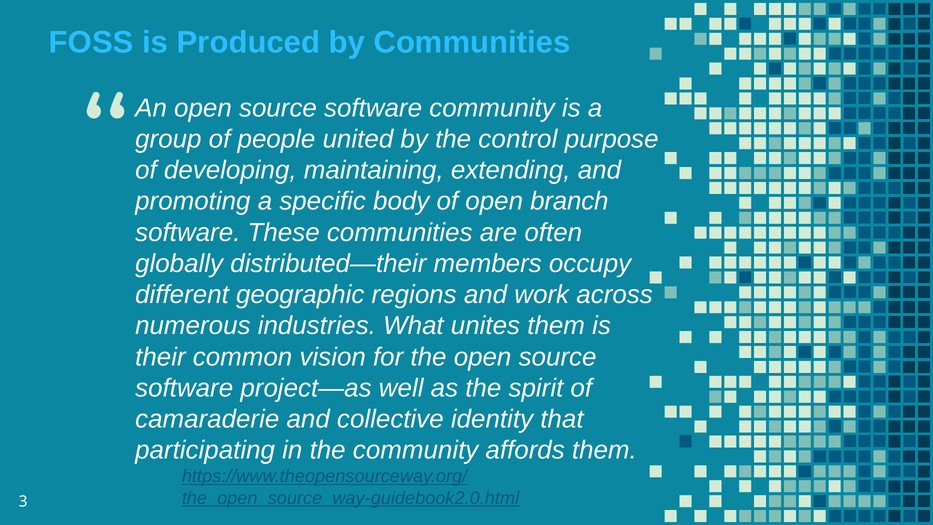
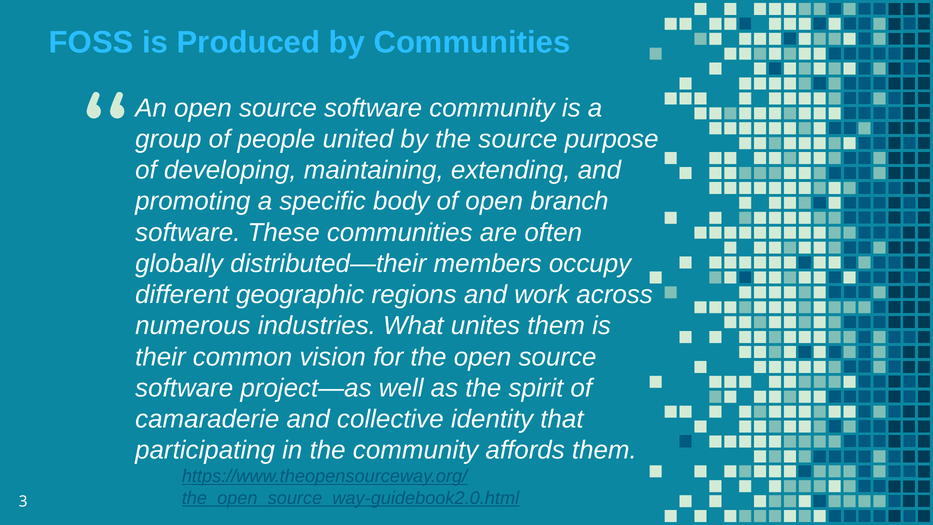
the control: control -> source (518, 139)
